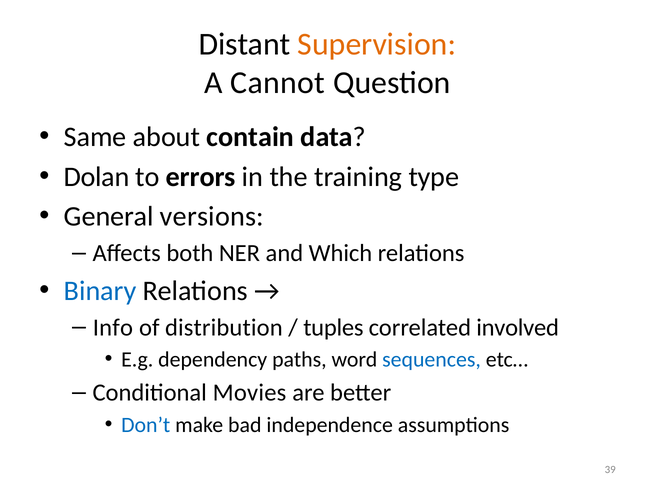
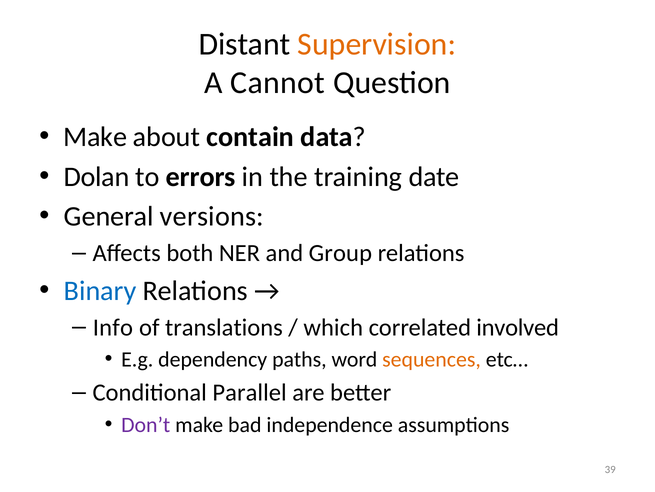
Same: Same -> Make (95, 137)
type: type -> date (434, 176)
Which: Which -> Group (340, 253)
distribution: distribution -> translations (224, 327)
tuples: tuples -> which (333, 327)
sequences colour: blue -> orange (432, 359)
Movies: Movies -> Parallel (250, 392)
Don’t colour: blue -> purple (146, 424)
